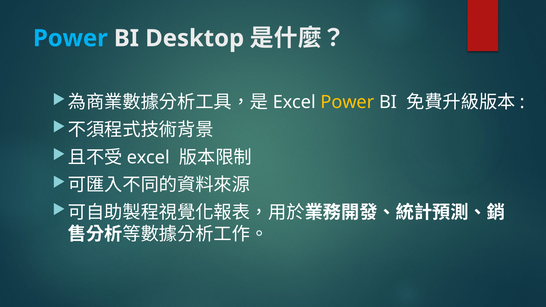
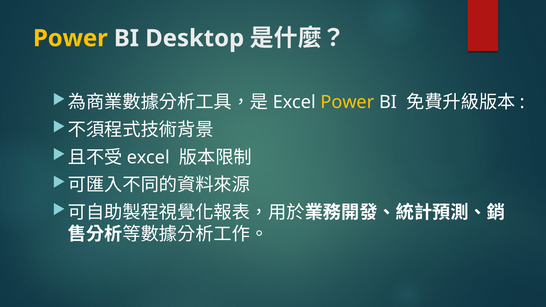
Power colour: light blue -> yellow (70, 38)
